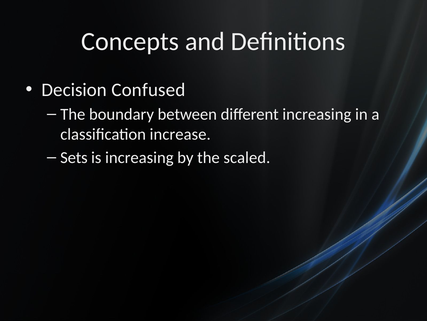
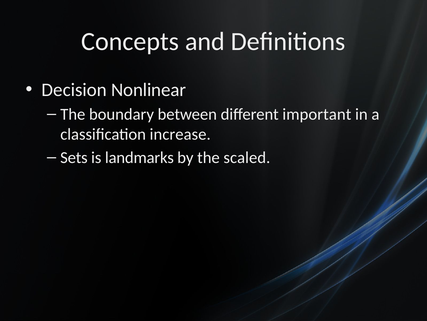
Confused: Confused -> Nonlinear (149, 90)
different increasing: increasing -> important (317, 114)
is increasing: increasing -> landmarks (139, 157)
